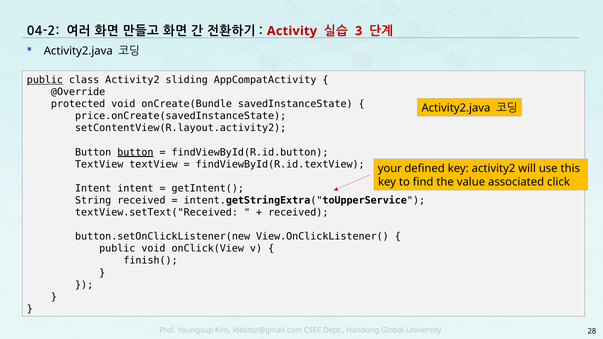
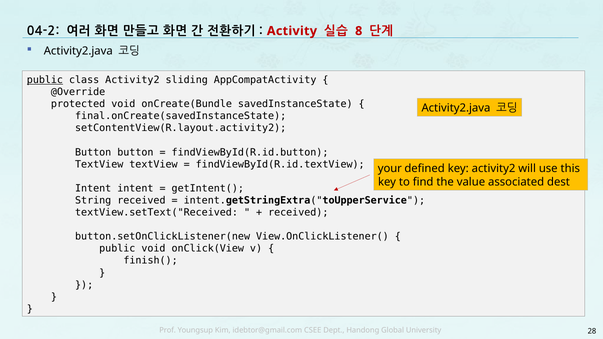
3: 3 -> 8 (359, 31)
price.onCreate(savedInstanceState: price.onCreate(savedInstanceState -> final.onCreate(savedInstanceState (181, 116)
button underline: present -> none (135, 152)
click: click -> dest (558, 182)
